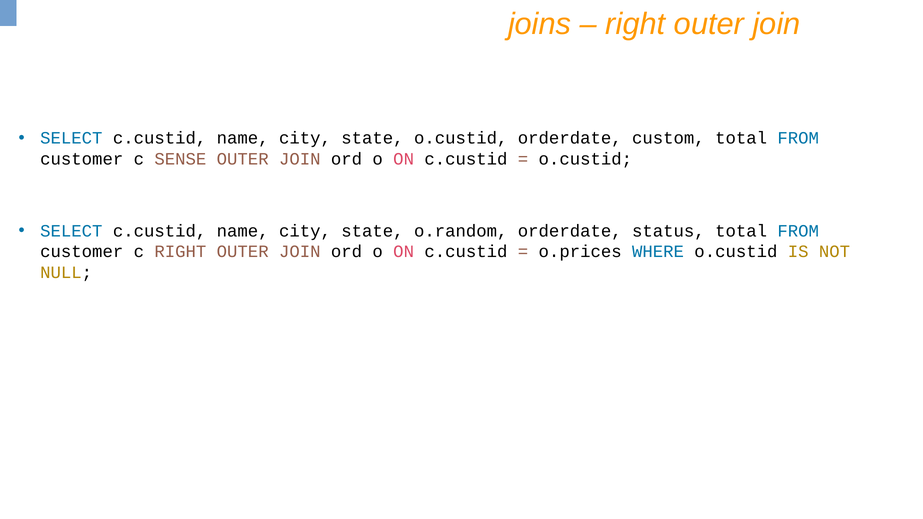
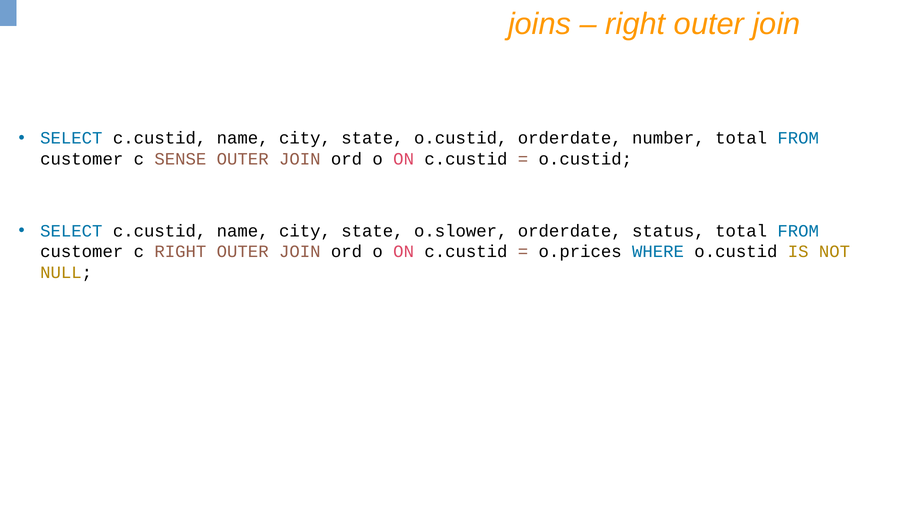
custom: custom -> number (668, 138)
o.random: o.random -> o.slower (461, 231)
